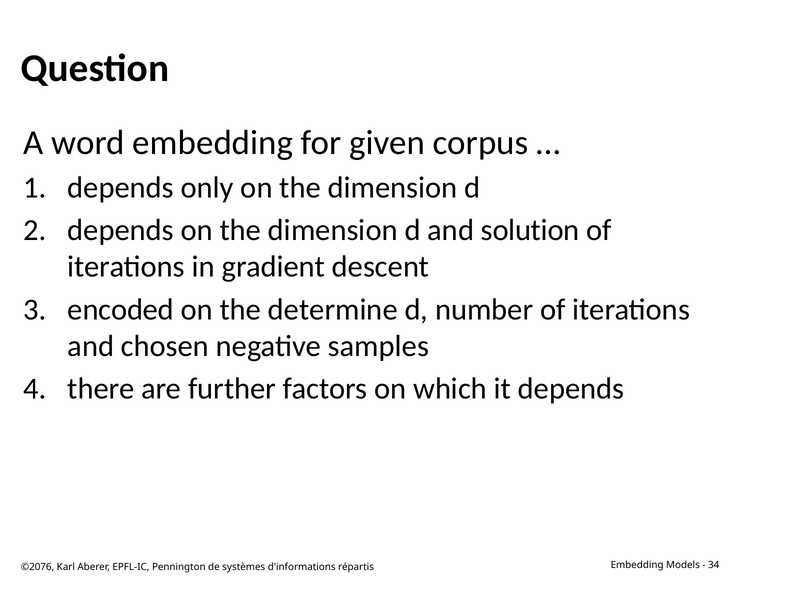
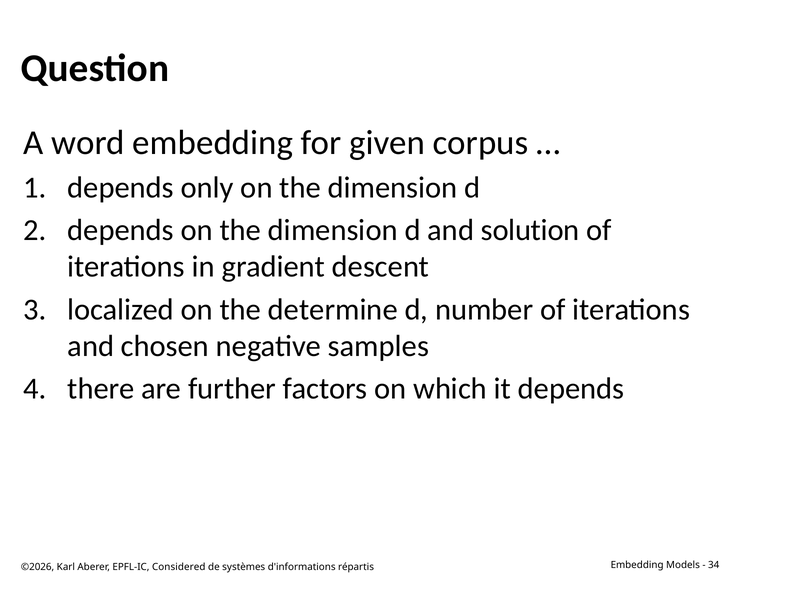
encoded: encoded -> localized (121, 310)
©2076: ©2076 -> ©2026 (38, 567)
Pennington: Pennington -> Considered (179, 567)
